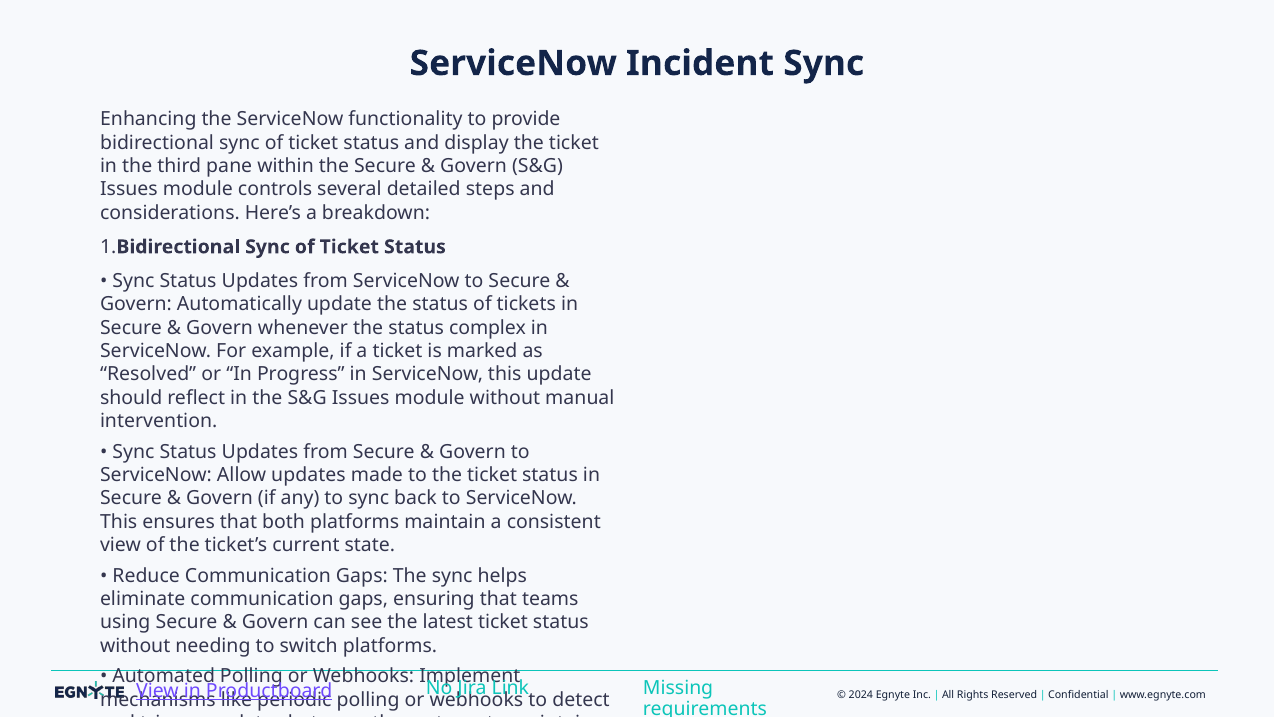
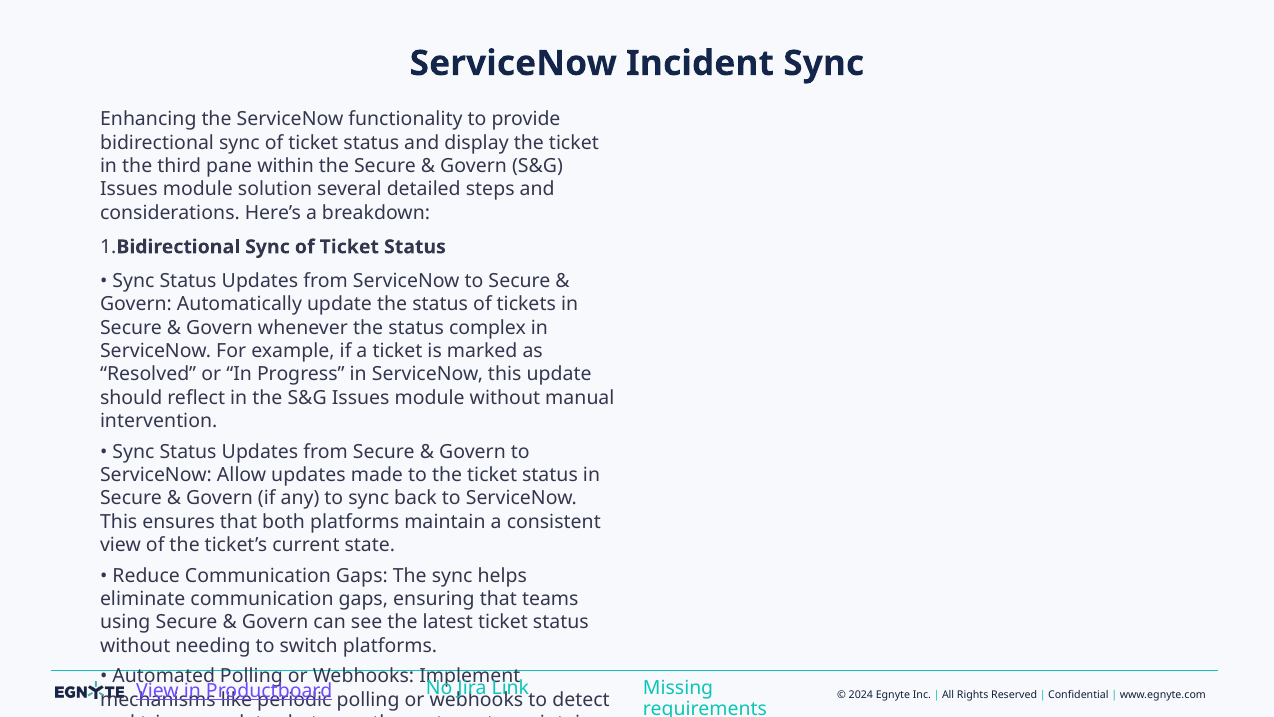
controls: controls -> solution (275, 189)
